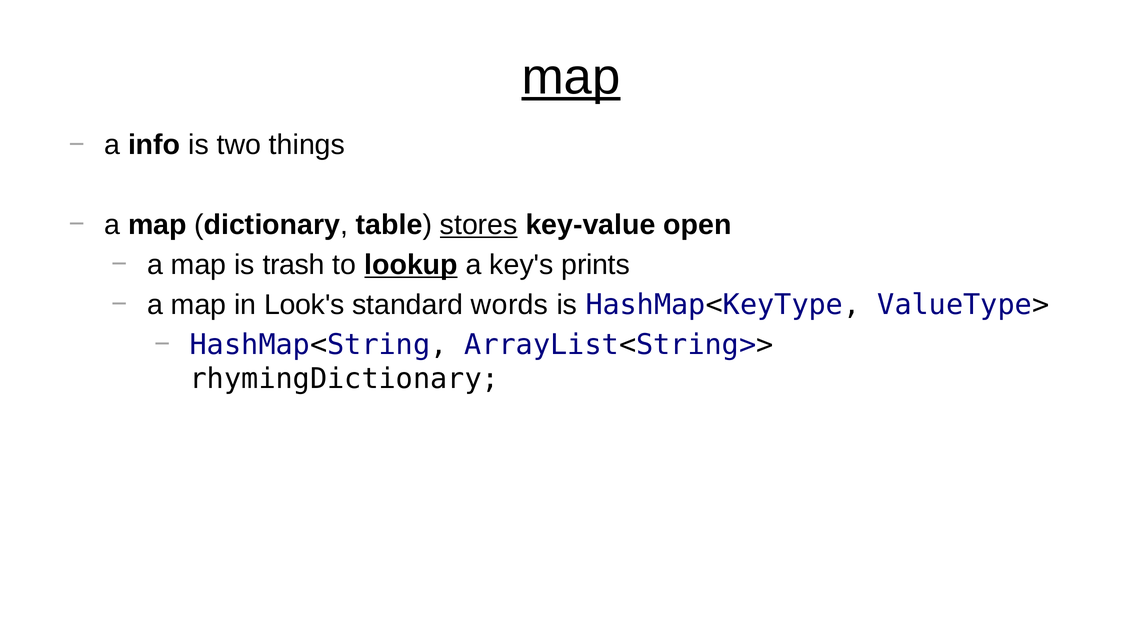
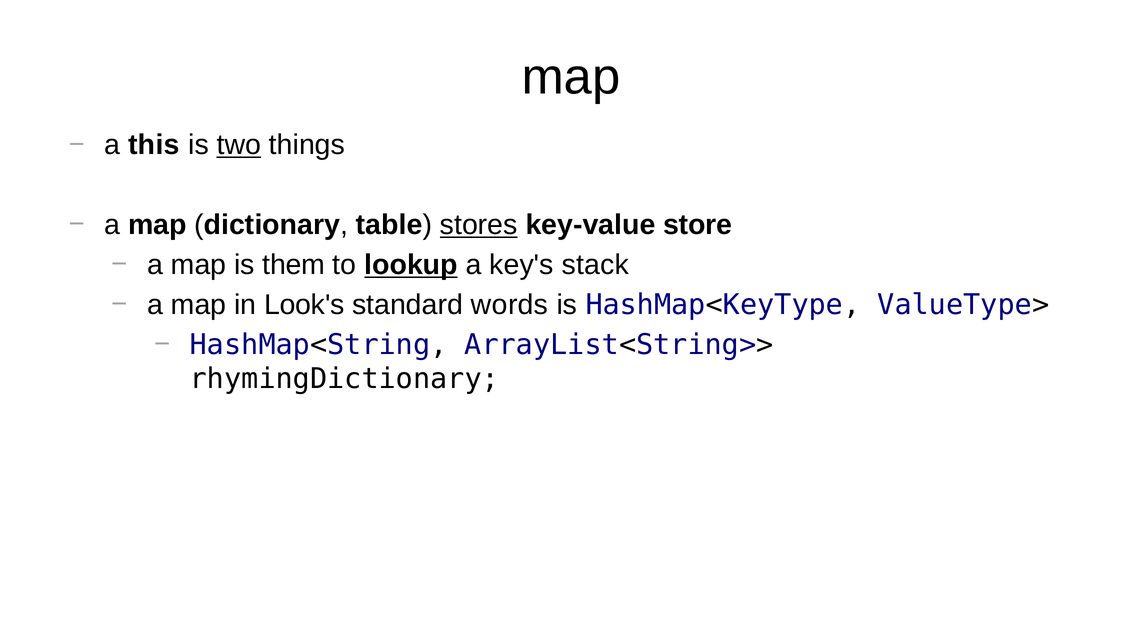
map underline: present -> none (571, 77)
info: info -> this (154, 145)
two underline: none -> present (239, 145)
open: open -> store (698, 225)
trash: trash -> them (294, 265)
prints: prints -> stack (595, 265)
